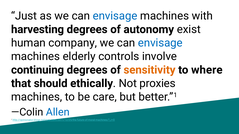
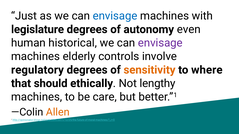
harvesting: harvesting -> legislature (38, 29)
exist: exist -> even (189, 29)
company: company -> historical (73, 43)
envisage colour: blue -> purple (160, 43)
continuing: continuing -> regulatory (37, 70)
proxies: proxies -> lengthy (157, 84)
Allen colour: blue -> orange (58, 112)
